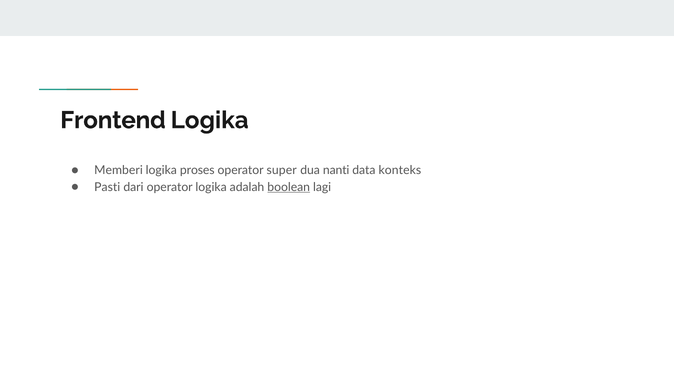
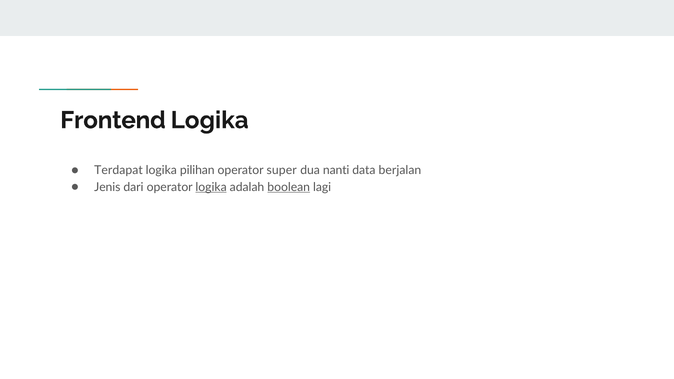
Memberi: Memberi -> Terdapat (119, 170)
proses: proses -> pilihan (197, 170)
konteks: konteks -> berjalan (400, 170)
Pasti: Pasti -> Jenis (107, 187)
logika underline: none -> present (211, 187)
